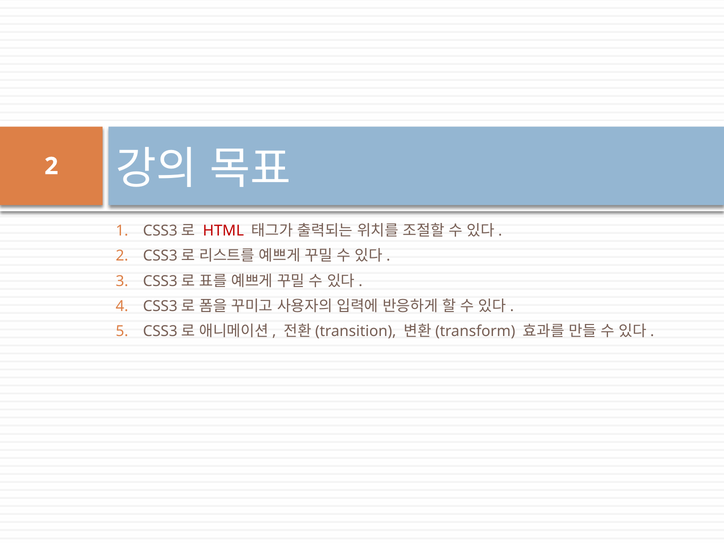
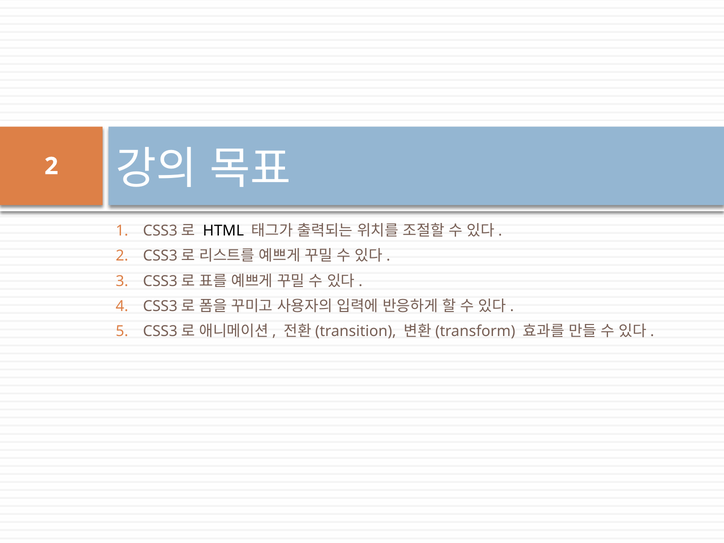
HTML colour: red -> black (223, 231)
